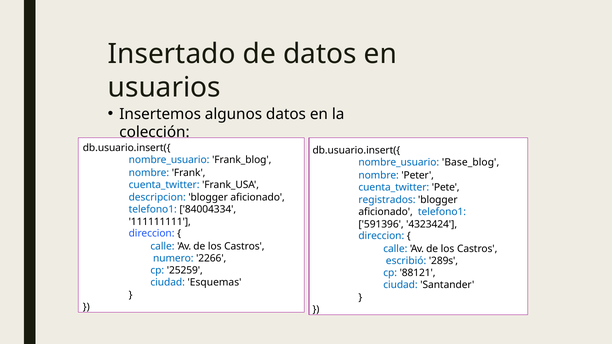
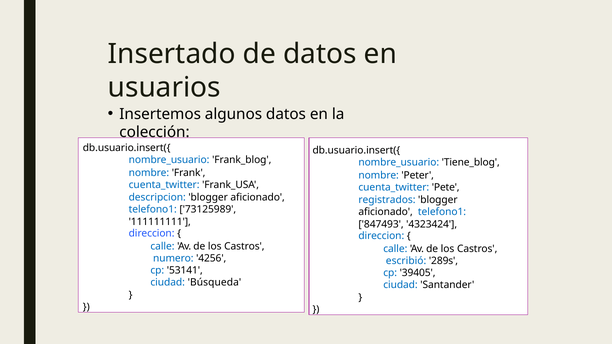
Base_blog: Base_blog -> Tiene_blog (471, 163)
84004334: 84004334 -> 73125989 (208, 210)
591396: 591396 -> 847493 (381, 225)
2266: 2266 -> 4256 (211, 259)
25259: 25259 -> 53141 (185, 270)
88121: 88121 -> 39405 (418, 273)
Esquemas: Esquemas -> Búsqueda (214, 283)
